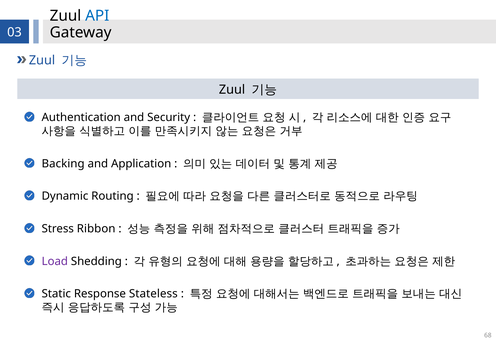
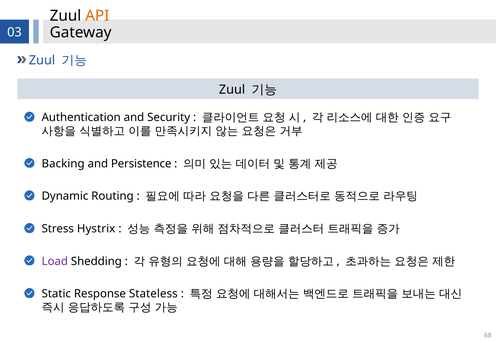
API colour: blue -> orange (97, 16)
Application: Application -> Persistence (141, 164)
Ribbon: Ribbon -> Hystrix (96, 229)
